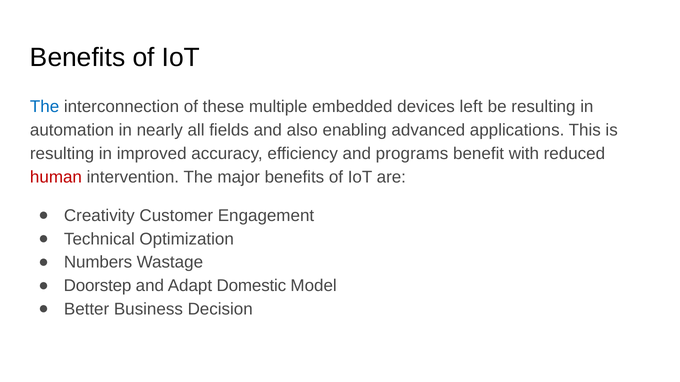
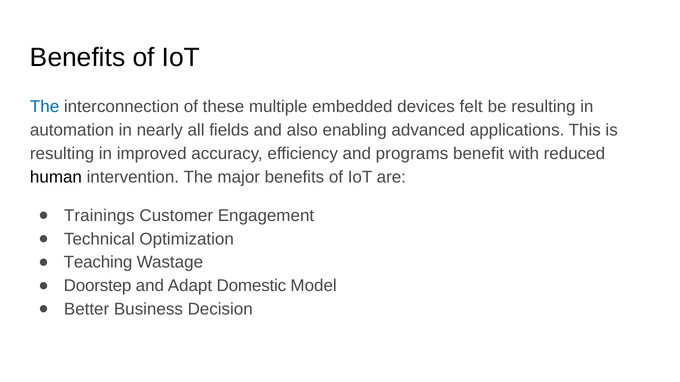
left: left -> felt (471, 107)
human colour: red -> black (56, 177)
Creativity: Creativity -> Trainings (99, 216)
Numbers: Numbers -> Teaching (98, 263)
